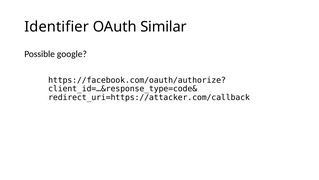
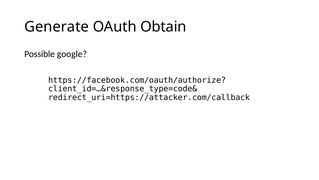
Identifier: Identifier -> Generate (57, 27)
Similar: Similar -> Obtain (163, 27)
